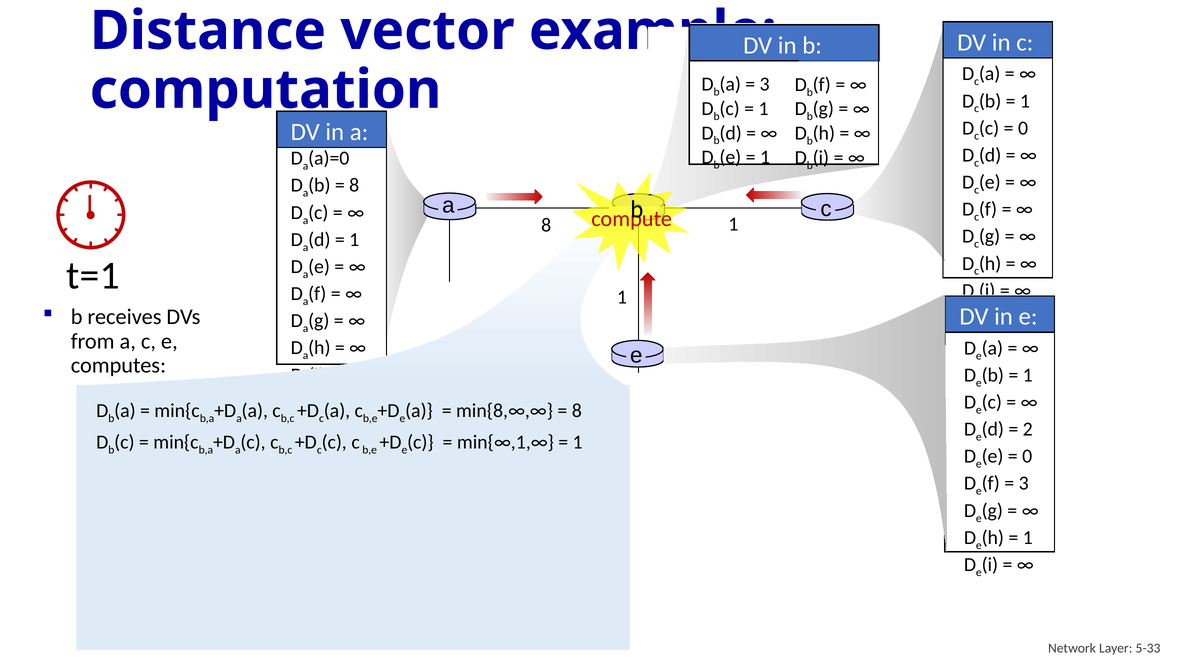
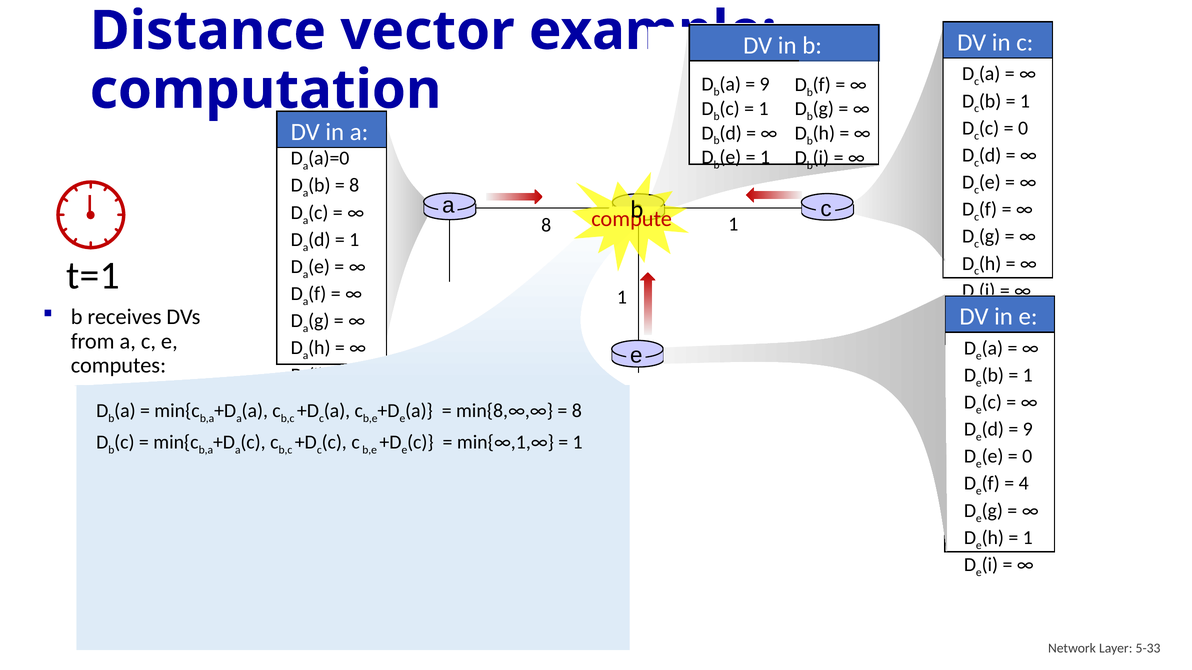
3: 3 -> 9 (765, 84)
2: 2 -> 9 (1028, 430)
3: 3 -> 4 (1024, 484)
